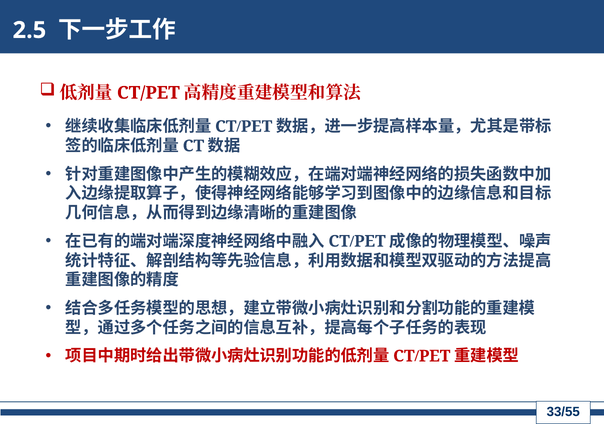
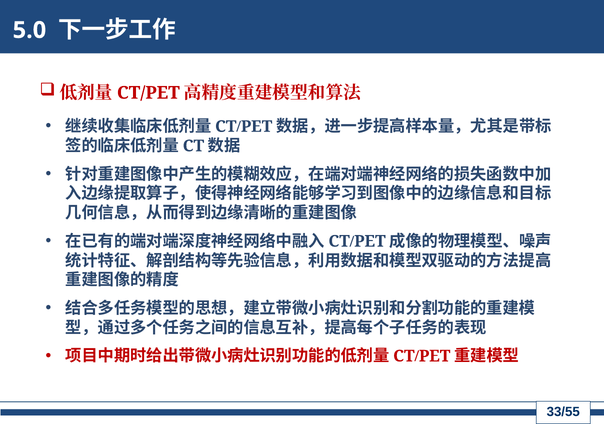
2.5: 2.5 -> 5.0 (29, 30)
